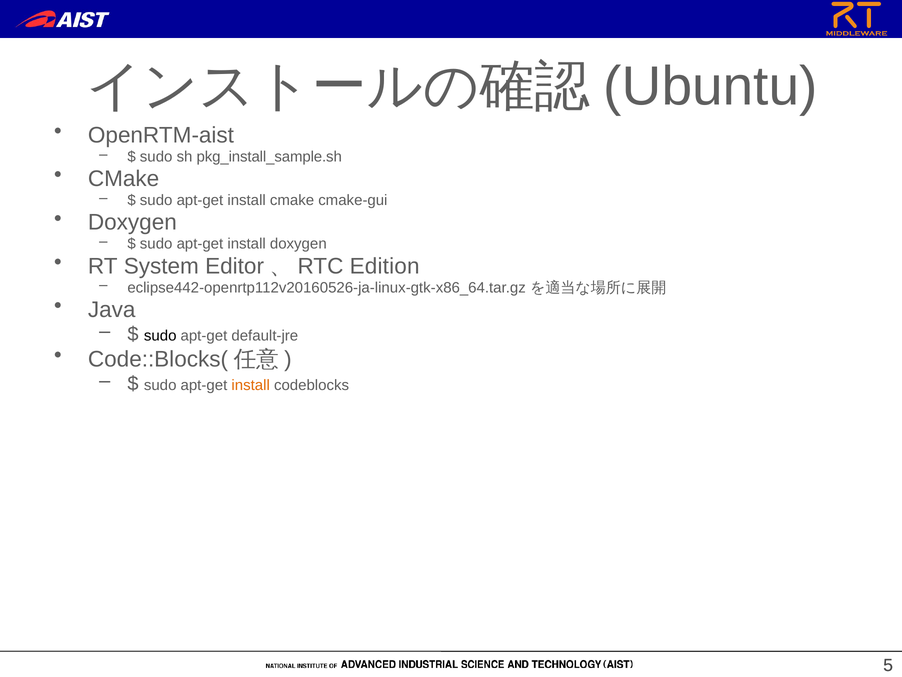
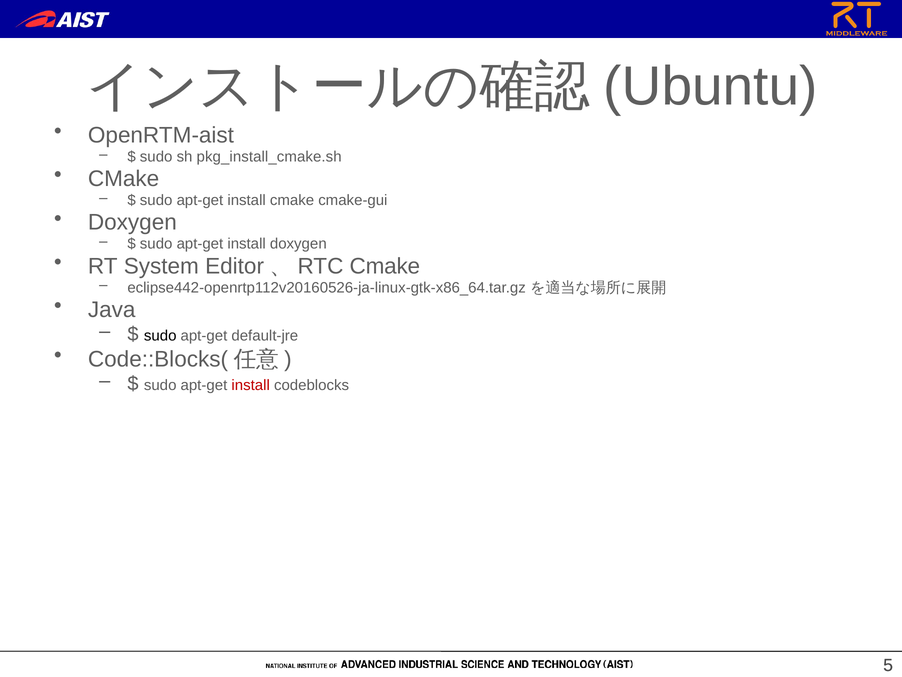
pkg_install_sample.sh: pkg_install_sample.sh -> pkg_install_cmake.sh (269, 157)
Editor、RTC Edition: Edition -> Cmake (385, 266)
install colour: orange -> red (251, 385)
